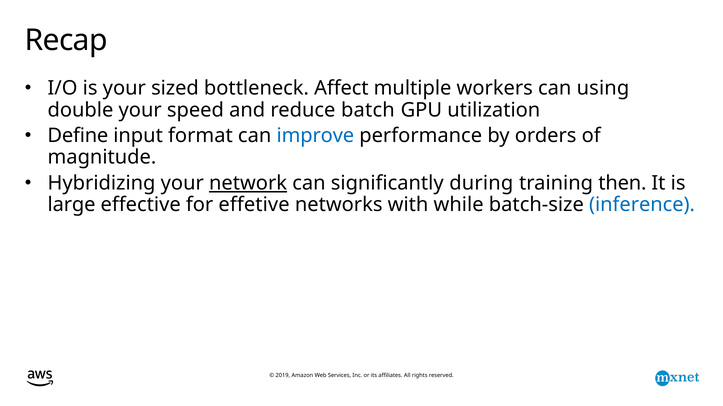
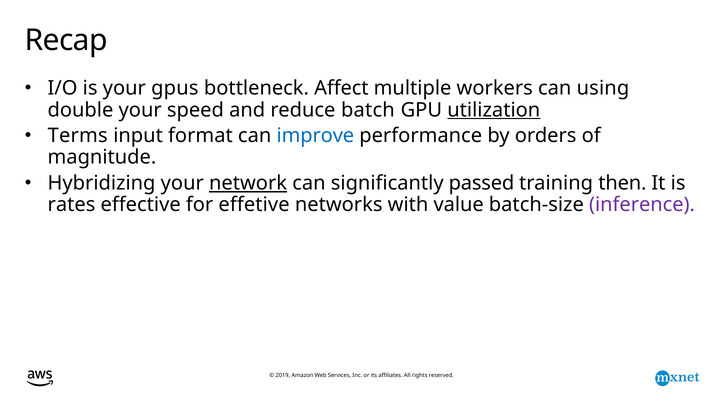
sized: sized -> gpus (175, 88)
utilization underline: none -> present (494, 110)
Define: Define -> Terms (78, 136)
during: during -> passed (481, 183)
large: large -> rates (71, 205)
while: while -> value (459, 205)
inference colour: blue -> purple (642, 205)
